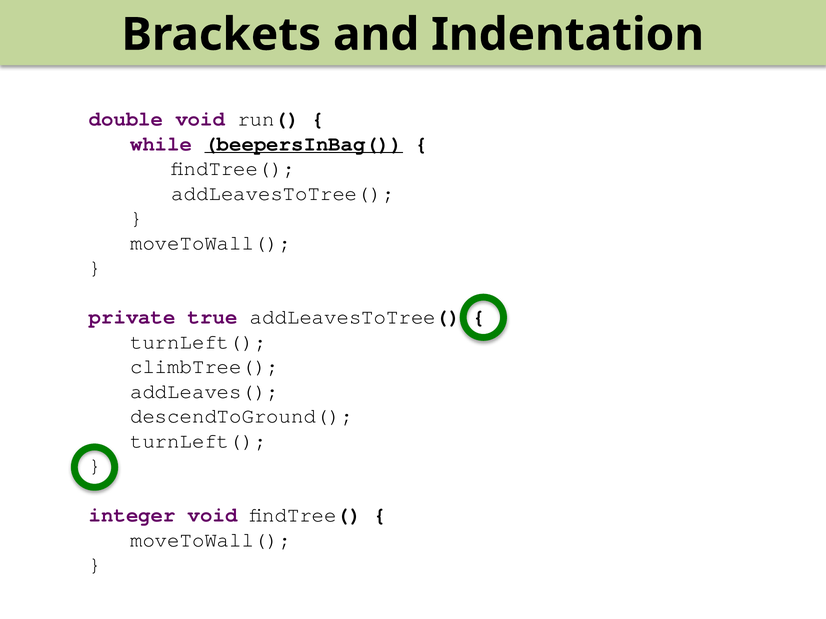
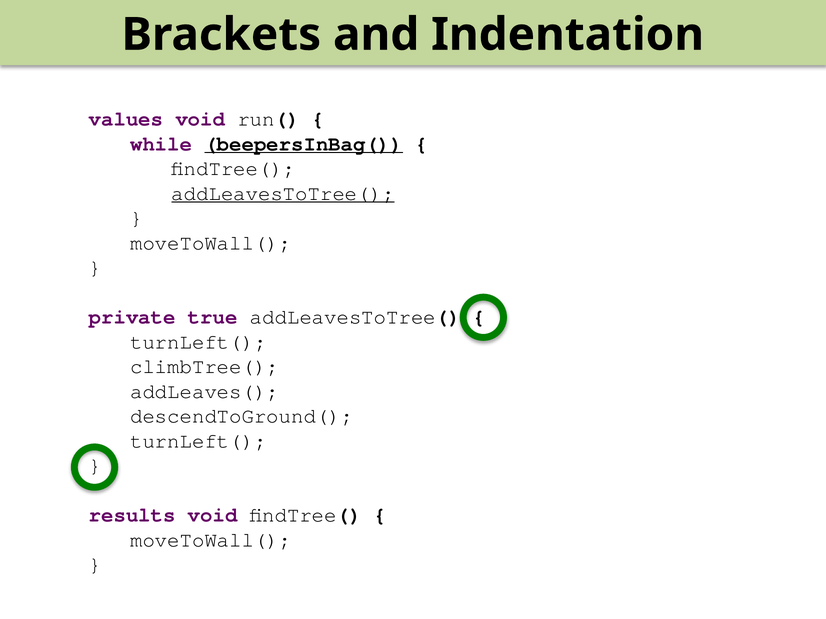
double: double -> values (126, 119)
addLeavesToTree( underline: none -> present (283, 193)
integer: integer -> results (132, 516)
